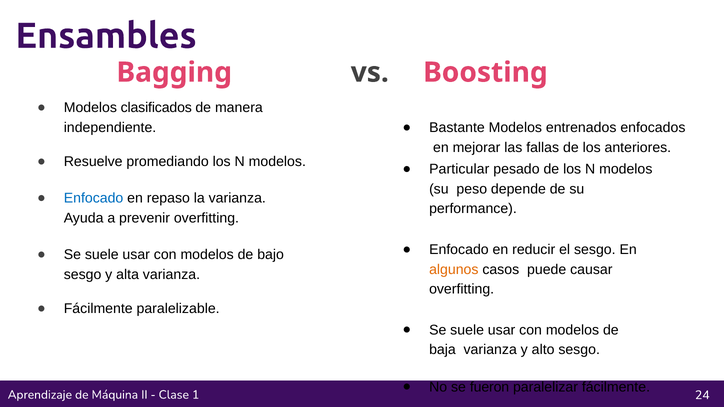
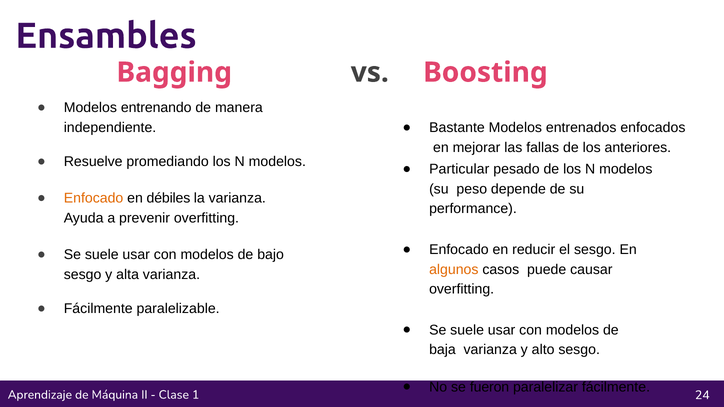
clasificados: clasificados -> entrenando (156, 108)
Enfocado colour: blue -> orange (94, 198)
repaso: repaso -> débiles (168, 198)
